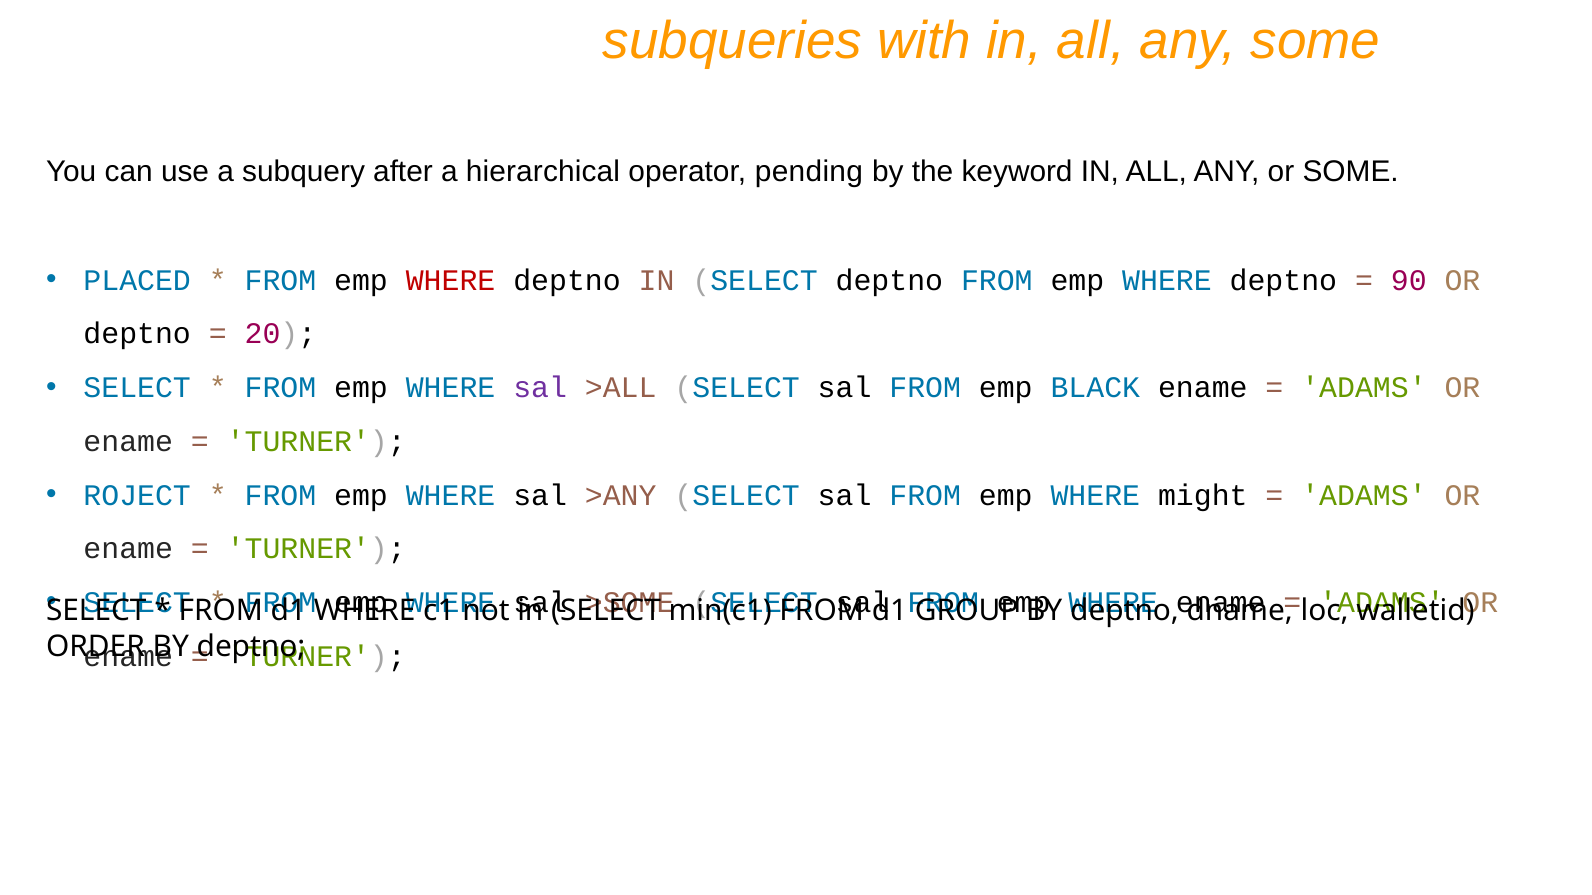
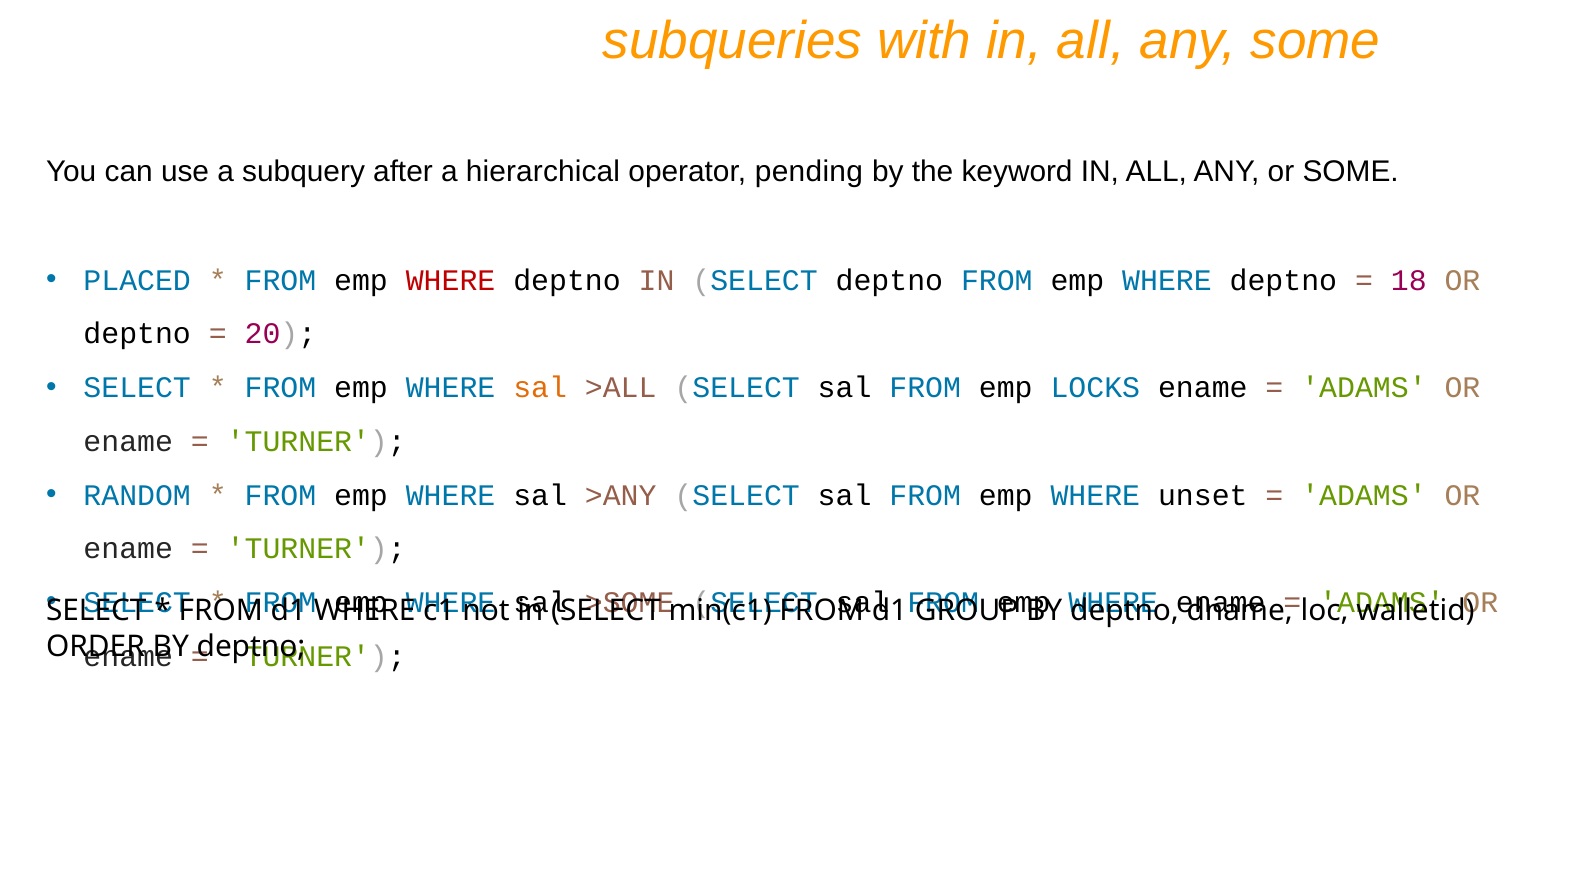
90: 90 -> 18 (1409, 281)
sal colour: purple -> orange (540, 388)
BLACK: BLACK -> LOCKS (1095, 388)
ROJECT: ROJECT -> RANDOM (137, 495)
might: might -> unset (1203, 495)
